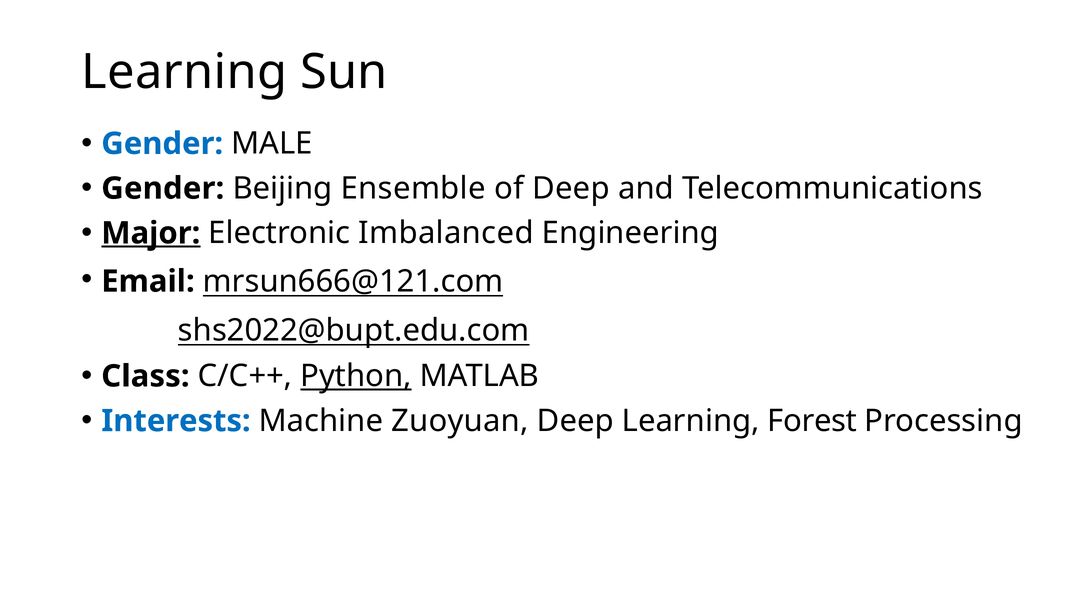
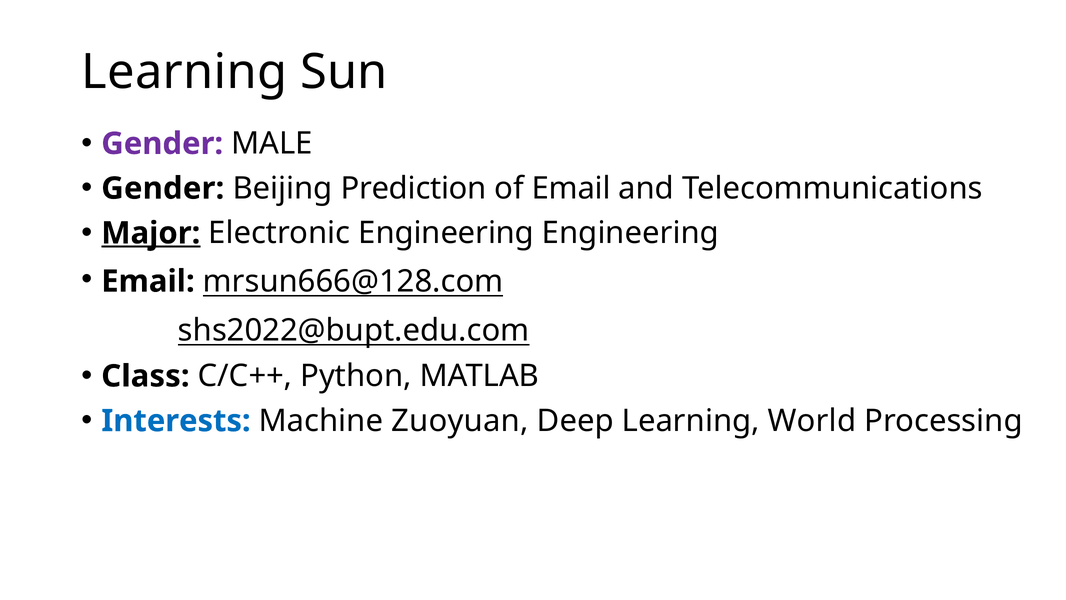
Gender colour: blue -> purple (162, 144)
Ensemble: Ensemble -> Prediction (414, 188)
of Deep: Deep -> Email (571, 188)
Electronic Imbalanced: Imbalanced -> Engineering (446, 233)
mrsun666@121.com: mrsun666@121.com -> mrsun666@128.com (353, 281)
Python underline: present -> none (356, 376)
Forest: Forest -> World (812, 421)
